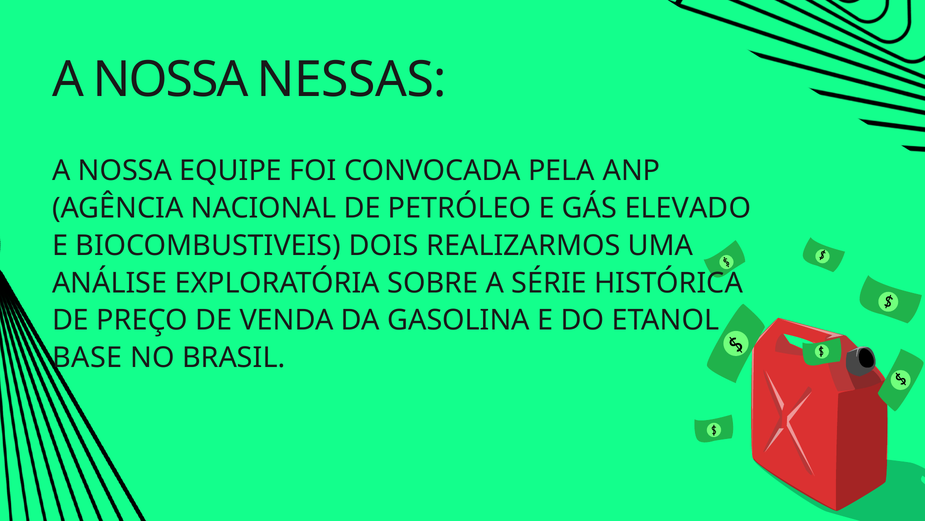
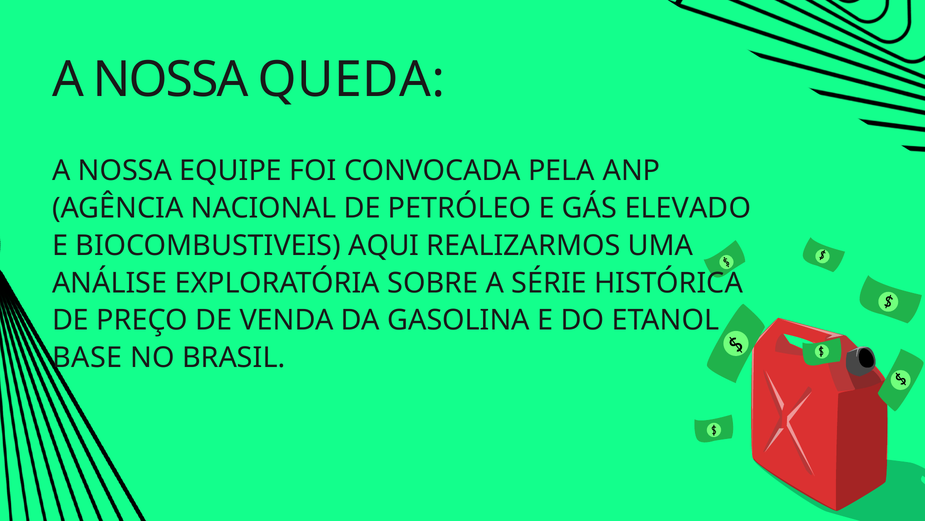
NESSAS: NESSAS -> QUEDA (351, 80)
DOIS: DOIS -> AQUI (384, 245)
